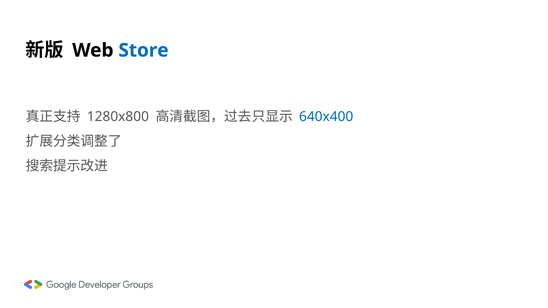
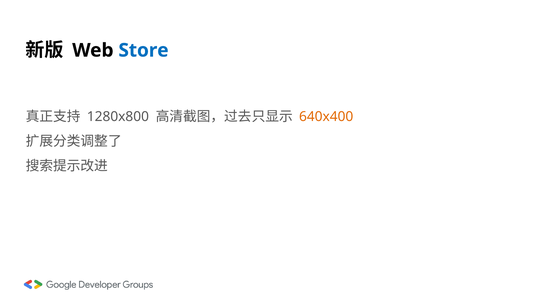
640x400 colour: blue -> orange (326, 117)
